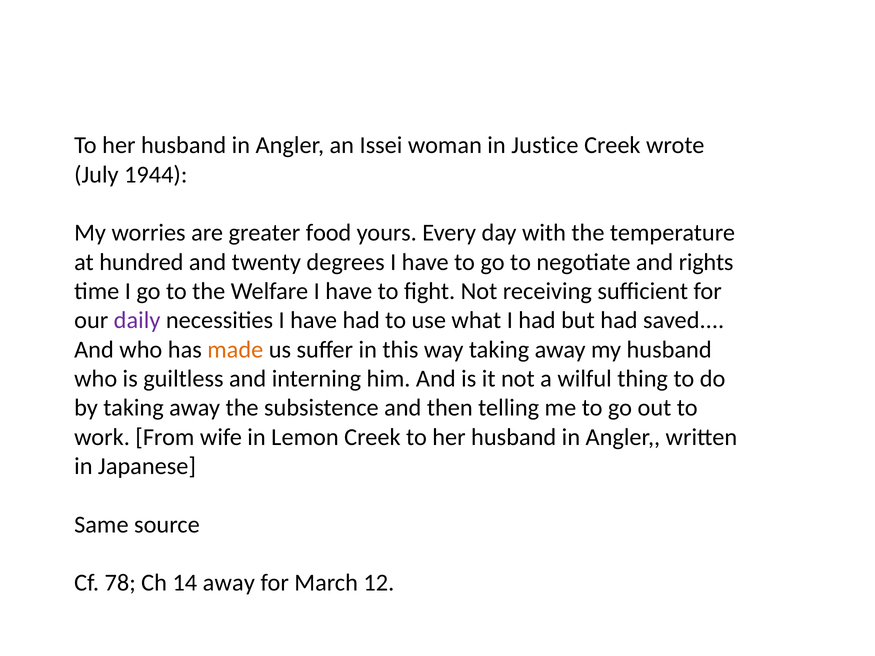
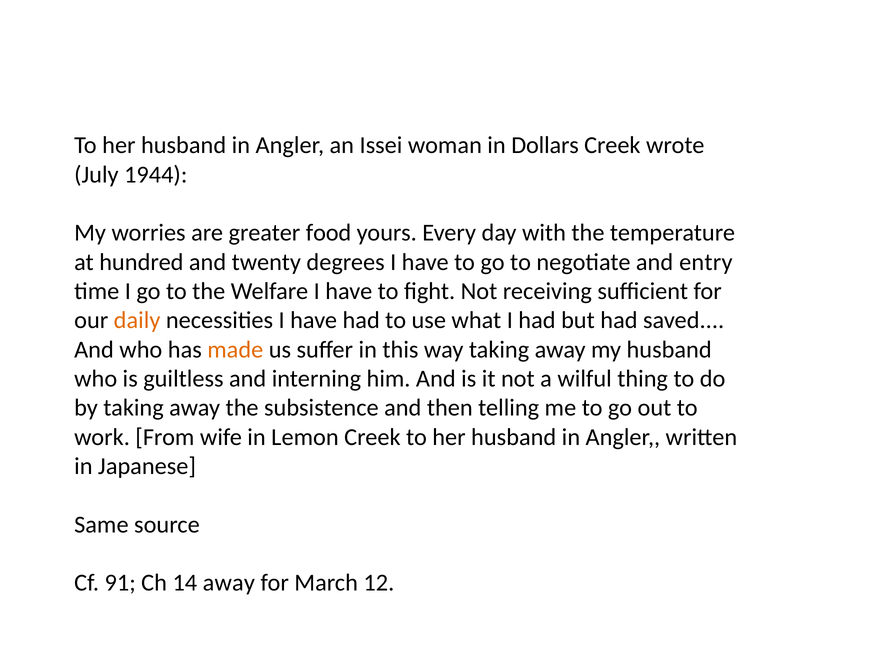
Justice: Justice -> Dollars (545, 145)
rights: rights -> entry (706, 262)
daily colour: purple -> orange (137, 321)
78: 78 -> 91 (120, 583)
